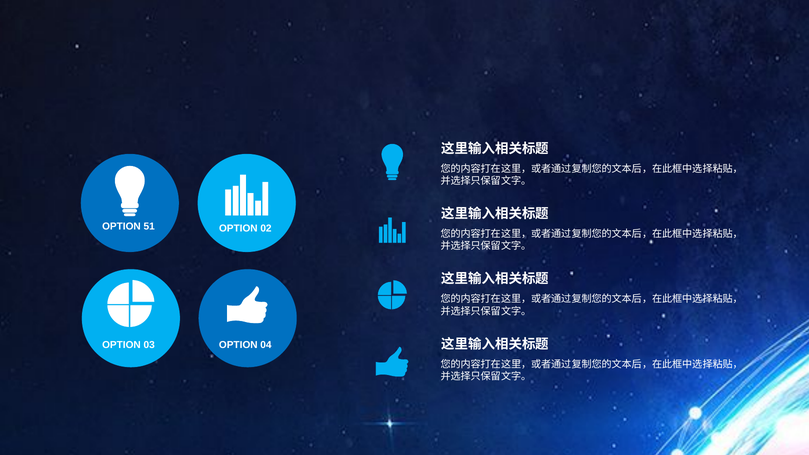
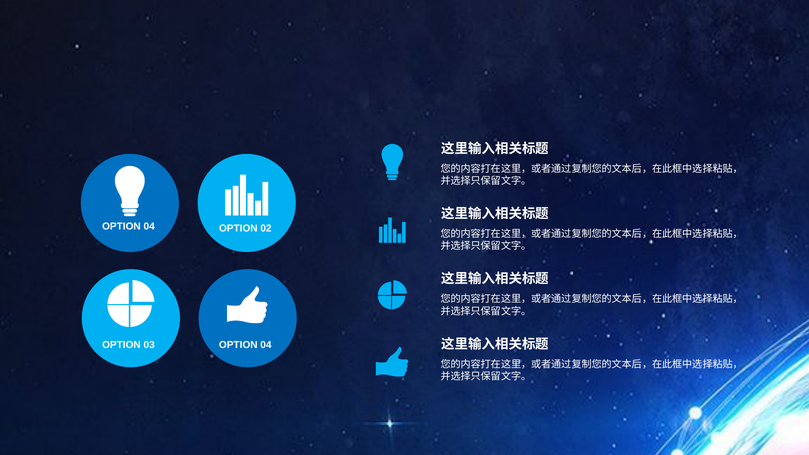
51: 51 -> 04 (149, 226)
